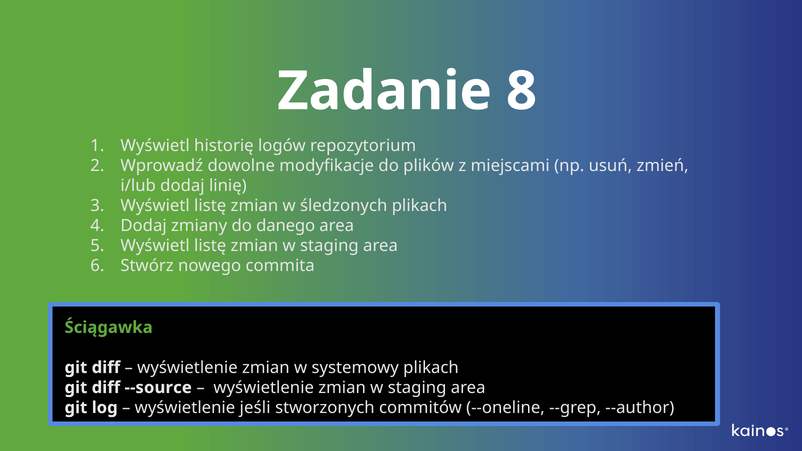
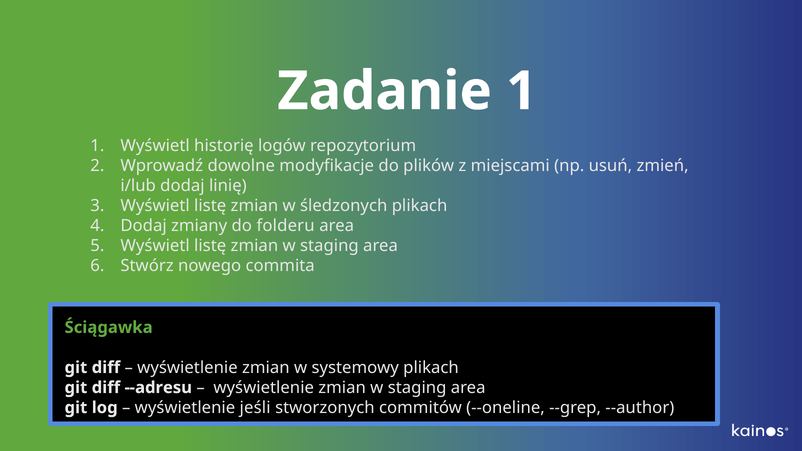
Zadanie 8: 8 -> 1 (522, 91)
danego: danego -> folderu (286, 226)
--source: --source -> --adresu (158, 388)
